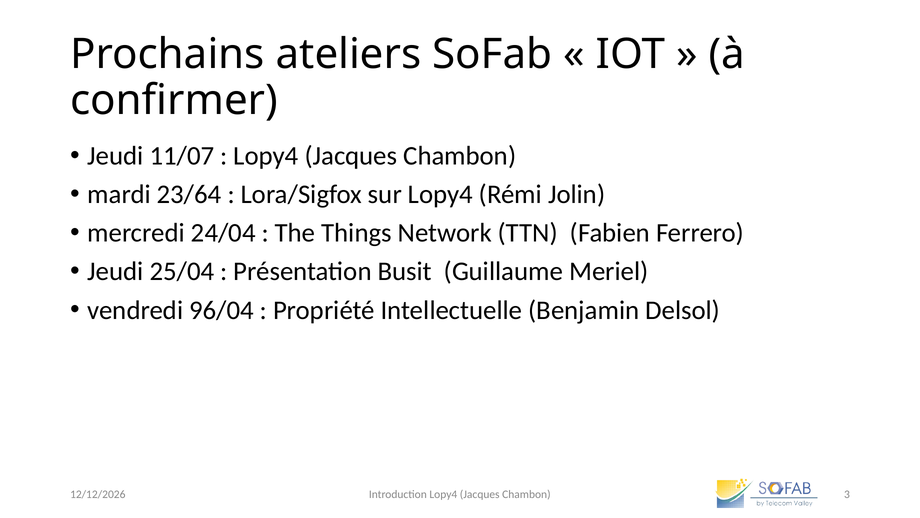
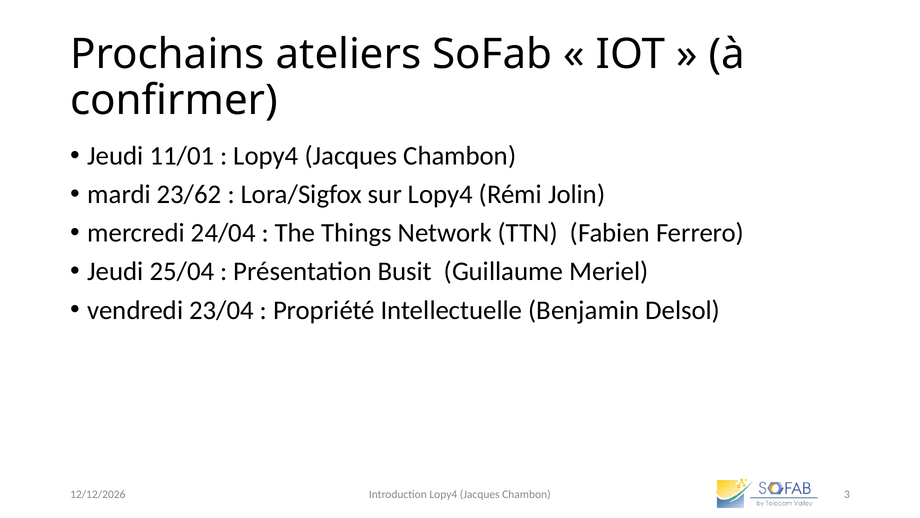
11/07: 11/07 -> 11/01 (182, 156)
23/64: 23/64 -> 23/62 (189, 194)
96/04: 96/04 -> 23/04 (222, 310)
